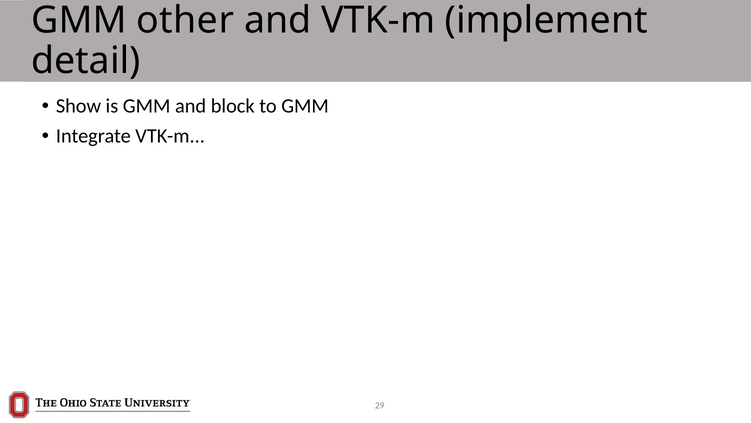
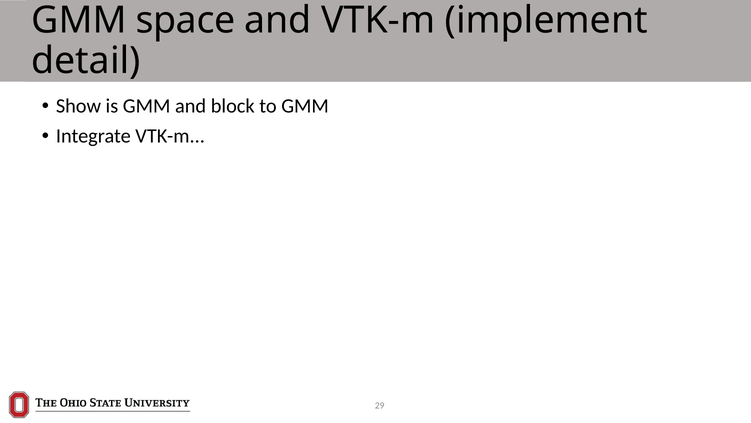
other: other -> space (186, 20)
